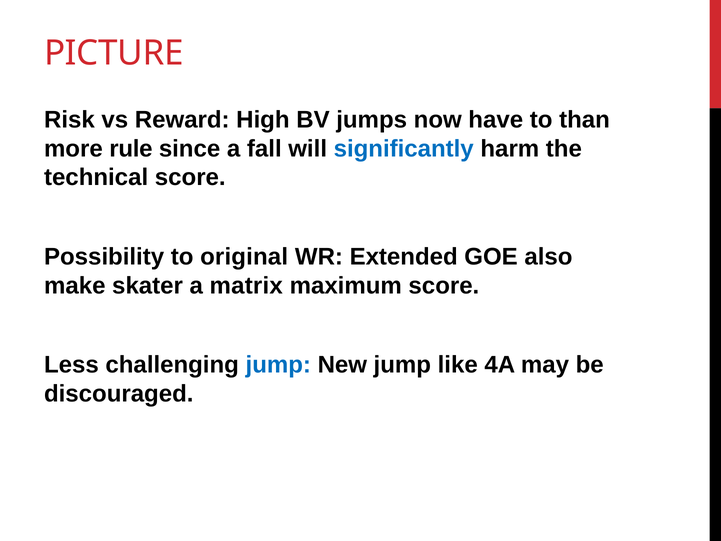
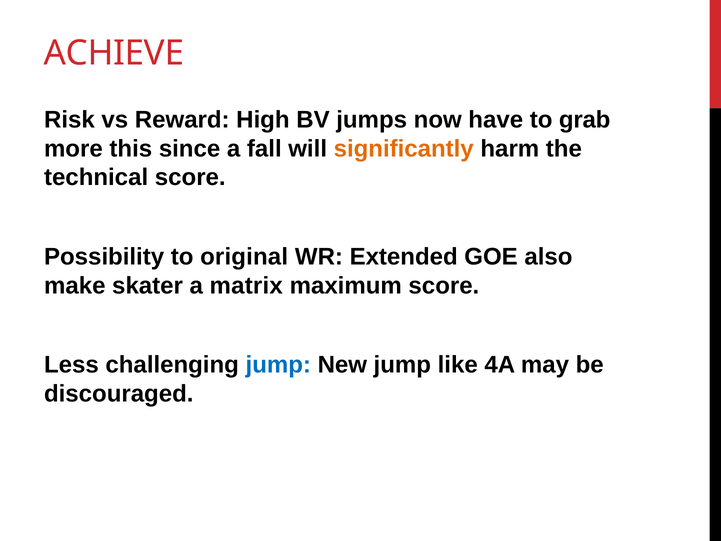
PICTURE: PICTURE -> ACHIEVE (114, 53)
than: than -> grab (585, 120)
rule: rule -> this (131, 149)
significantly colour: blue -> orange (404, 149)
